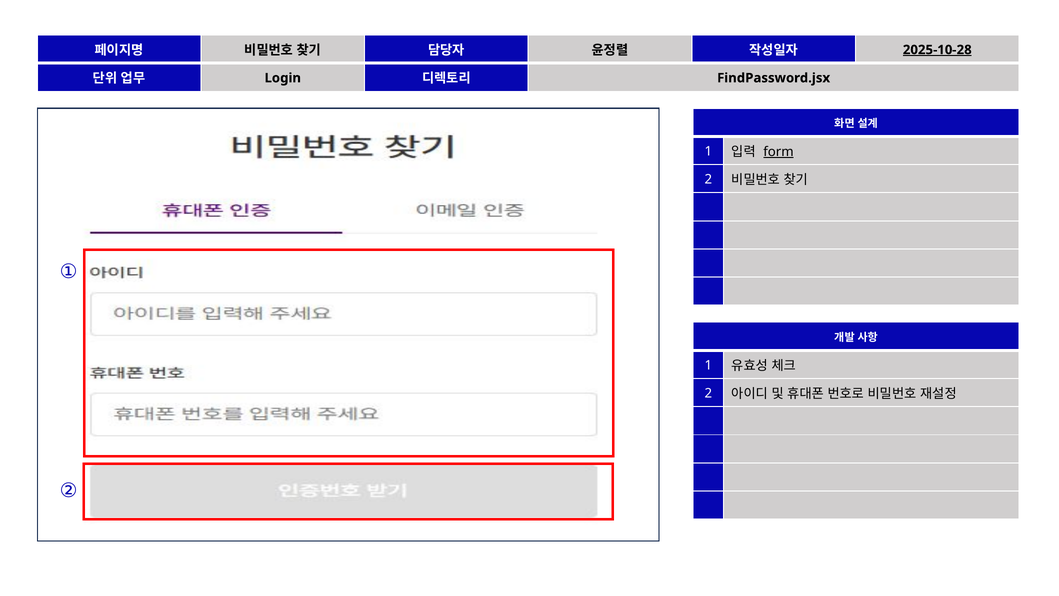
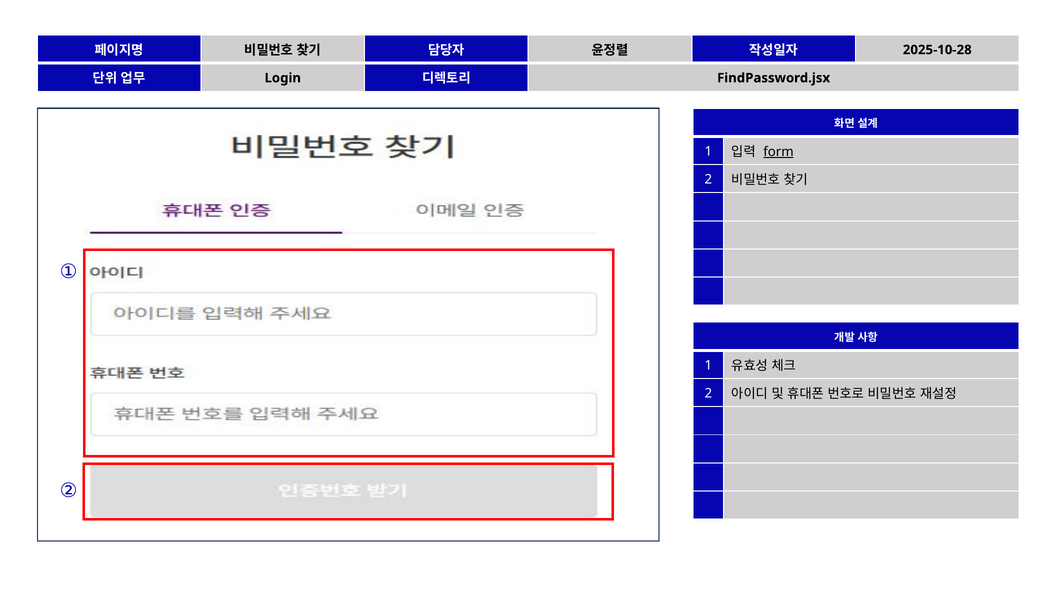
2025-10-28 underline: present -> none (937, 50)
